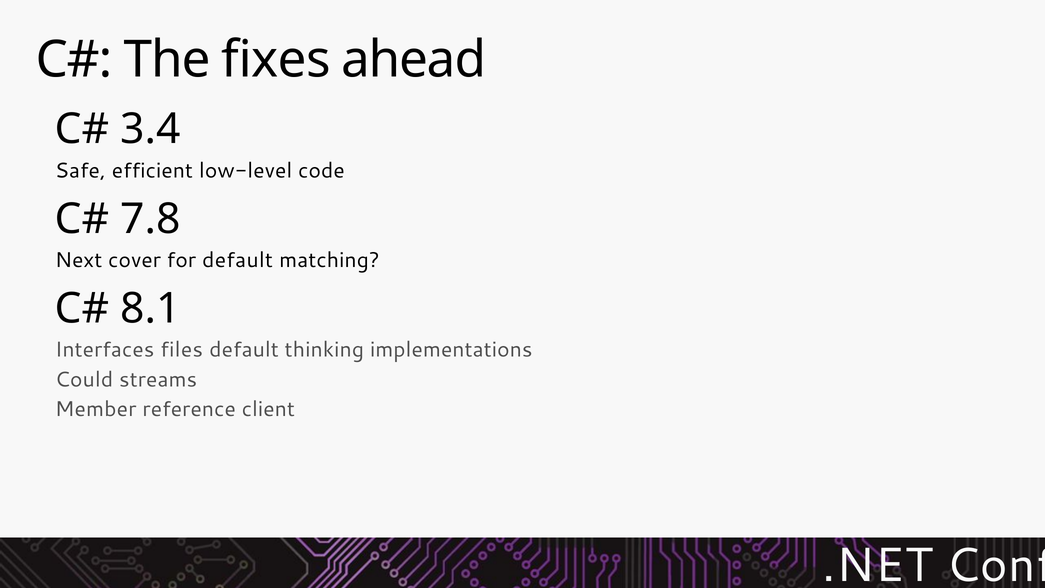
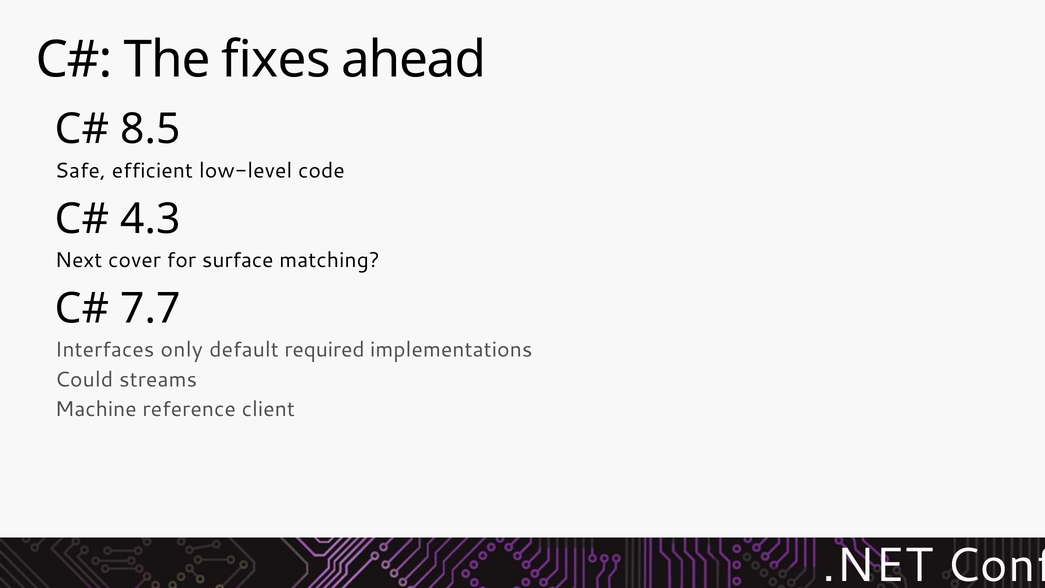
3.4: 3.4 -> 8.5 (151, 129)
7.8: 7.8 -> 4.3 (151, 219)
for default: default -> surface (238, 260)
8.1: 8.1 -> 7.7 (151, 308)
files: files -> only (182, 350)
thinking: thinking -> required (324, 350)
Member: Member -> Machine (96, 409)
